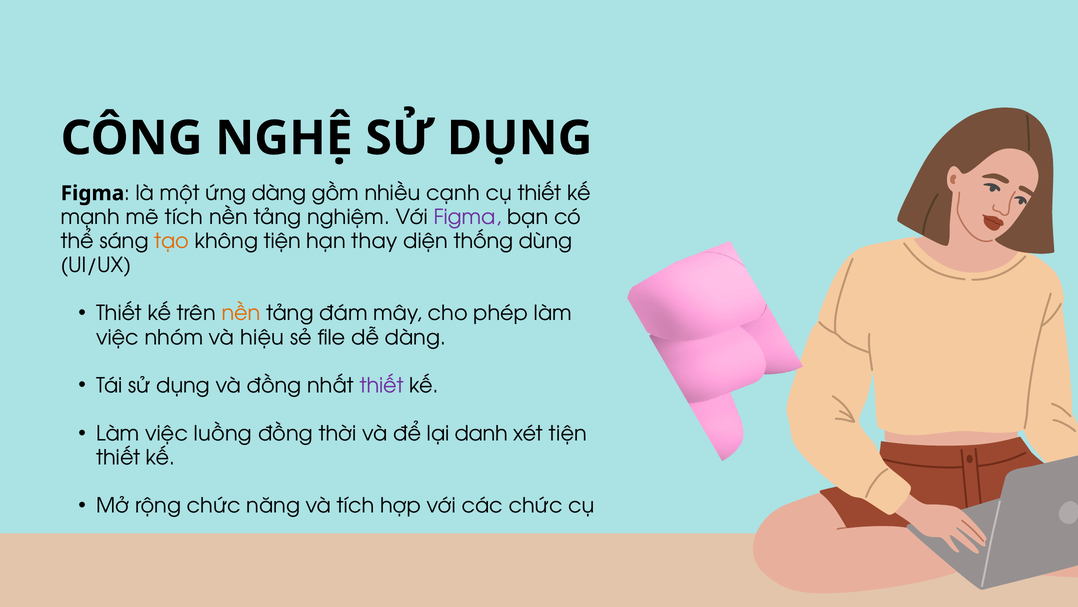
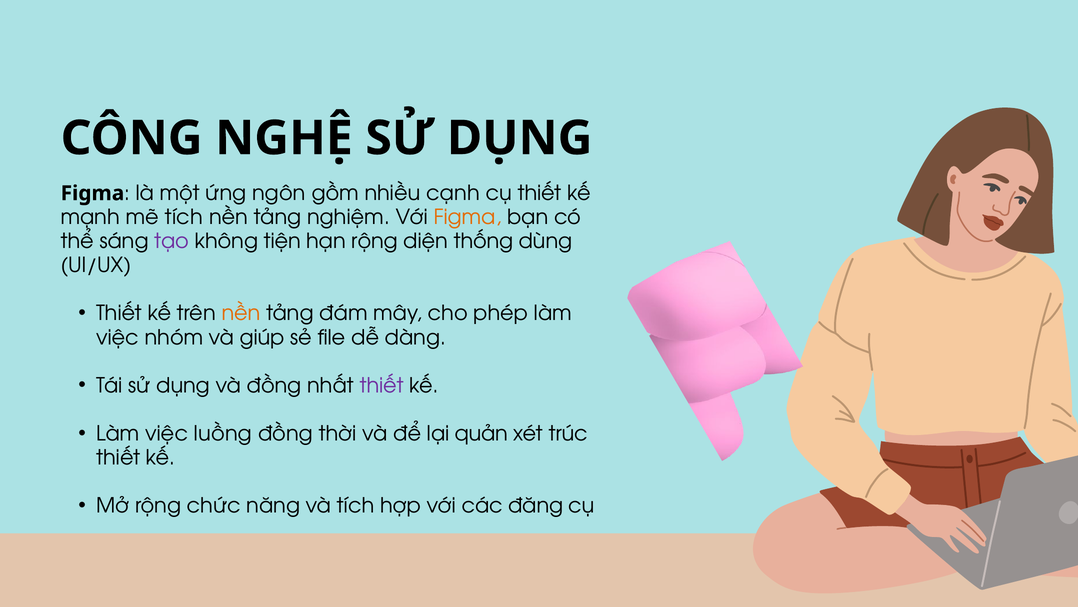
ứng dàng: dàng -> ngôn (279, 193)
Figma colour: purple -> orange (467, 217)
tạo colour: orange -> purple (172, 241)
hạn thay: thay -> rộng (375, 241)
hiệu: hiệu -> giúp (262, 337)
danh: danh -> quản (481, 433)
xét tiện: tiện -> trúc (568, 433)
các chức: chức -> đăng (536, 505)
